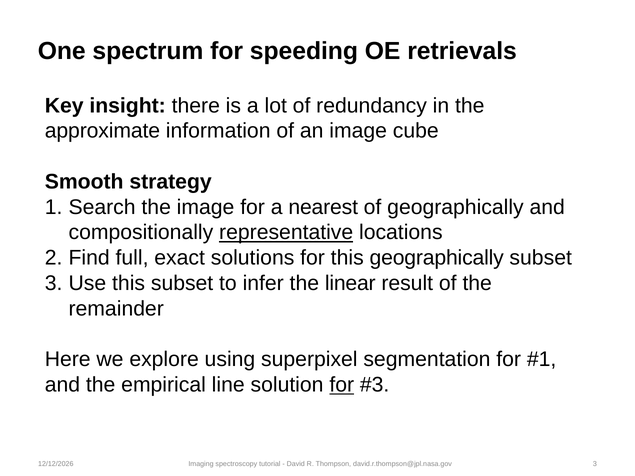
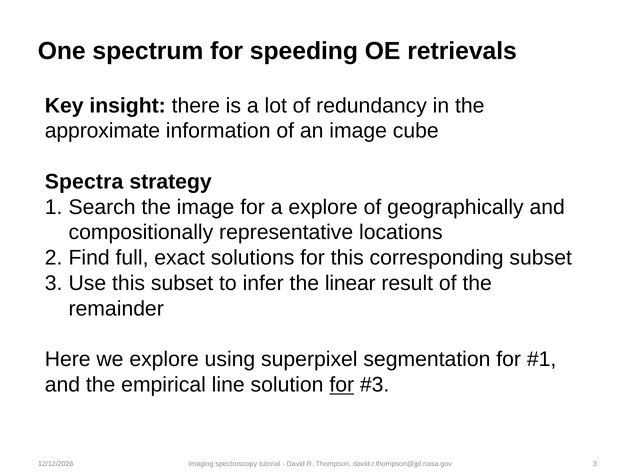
Smooth: Smooth -> Spectra (84, 182)
a nearest: nearest -> explore (323, 207)
representative underline: present -> none (286, 233)
this geographically: geographically -> corresponding (437, 258)
